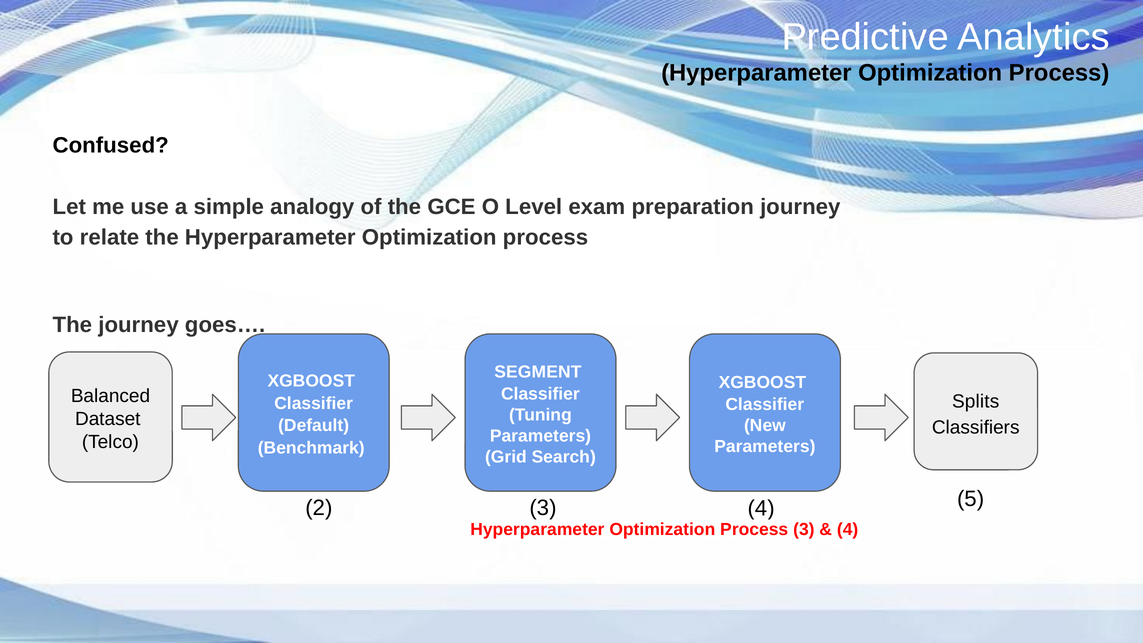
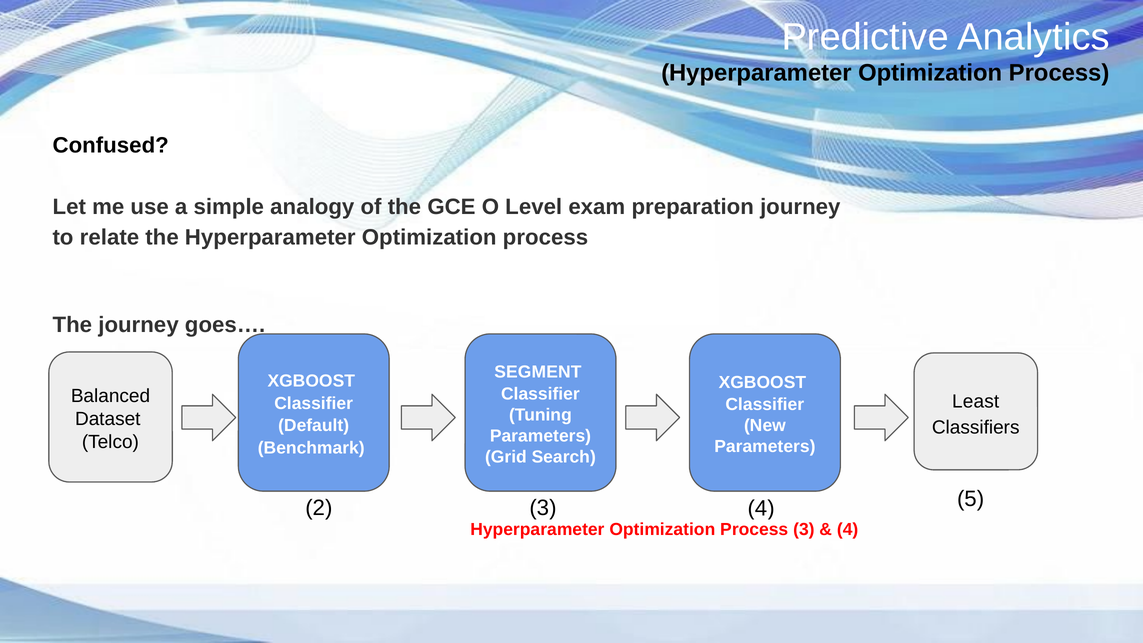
Splits: Splits -> Least (976, 401)
